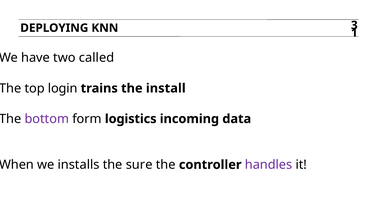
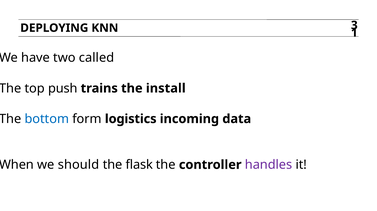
login: login -> push (63, 89)
bottom colour: purple -> blue (47, 119)
installs: installs -> should (79, 165)
sure: sure -> flask (139, 165)
